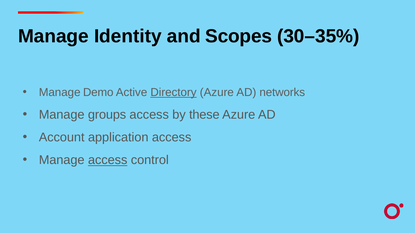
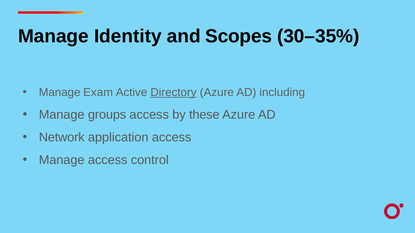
Demo: Demo -> Exam (98, 93)
networks: networks -> including (282, 93)
Account: Account -> Network (62, 138)
access underline: present -> none (108, 160)
